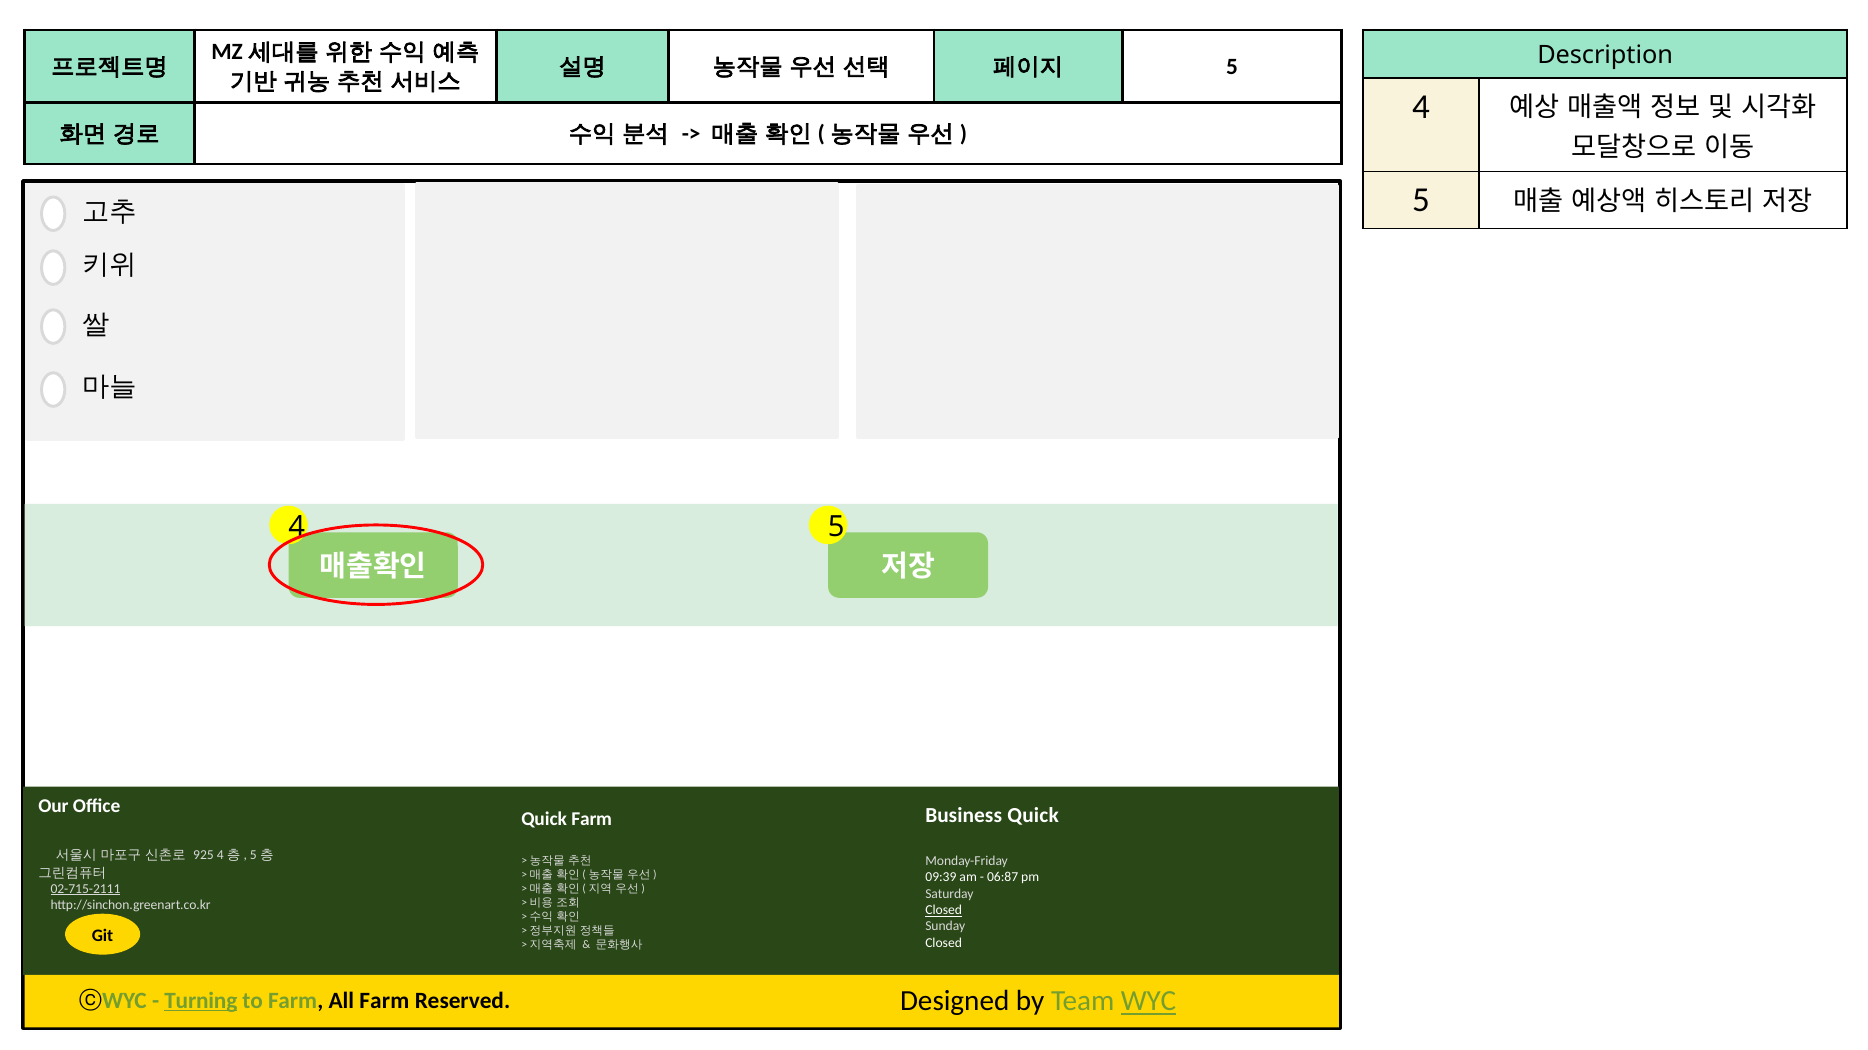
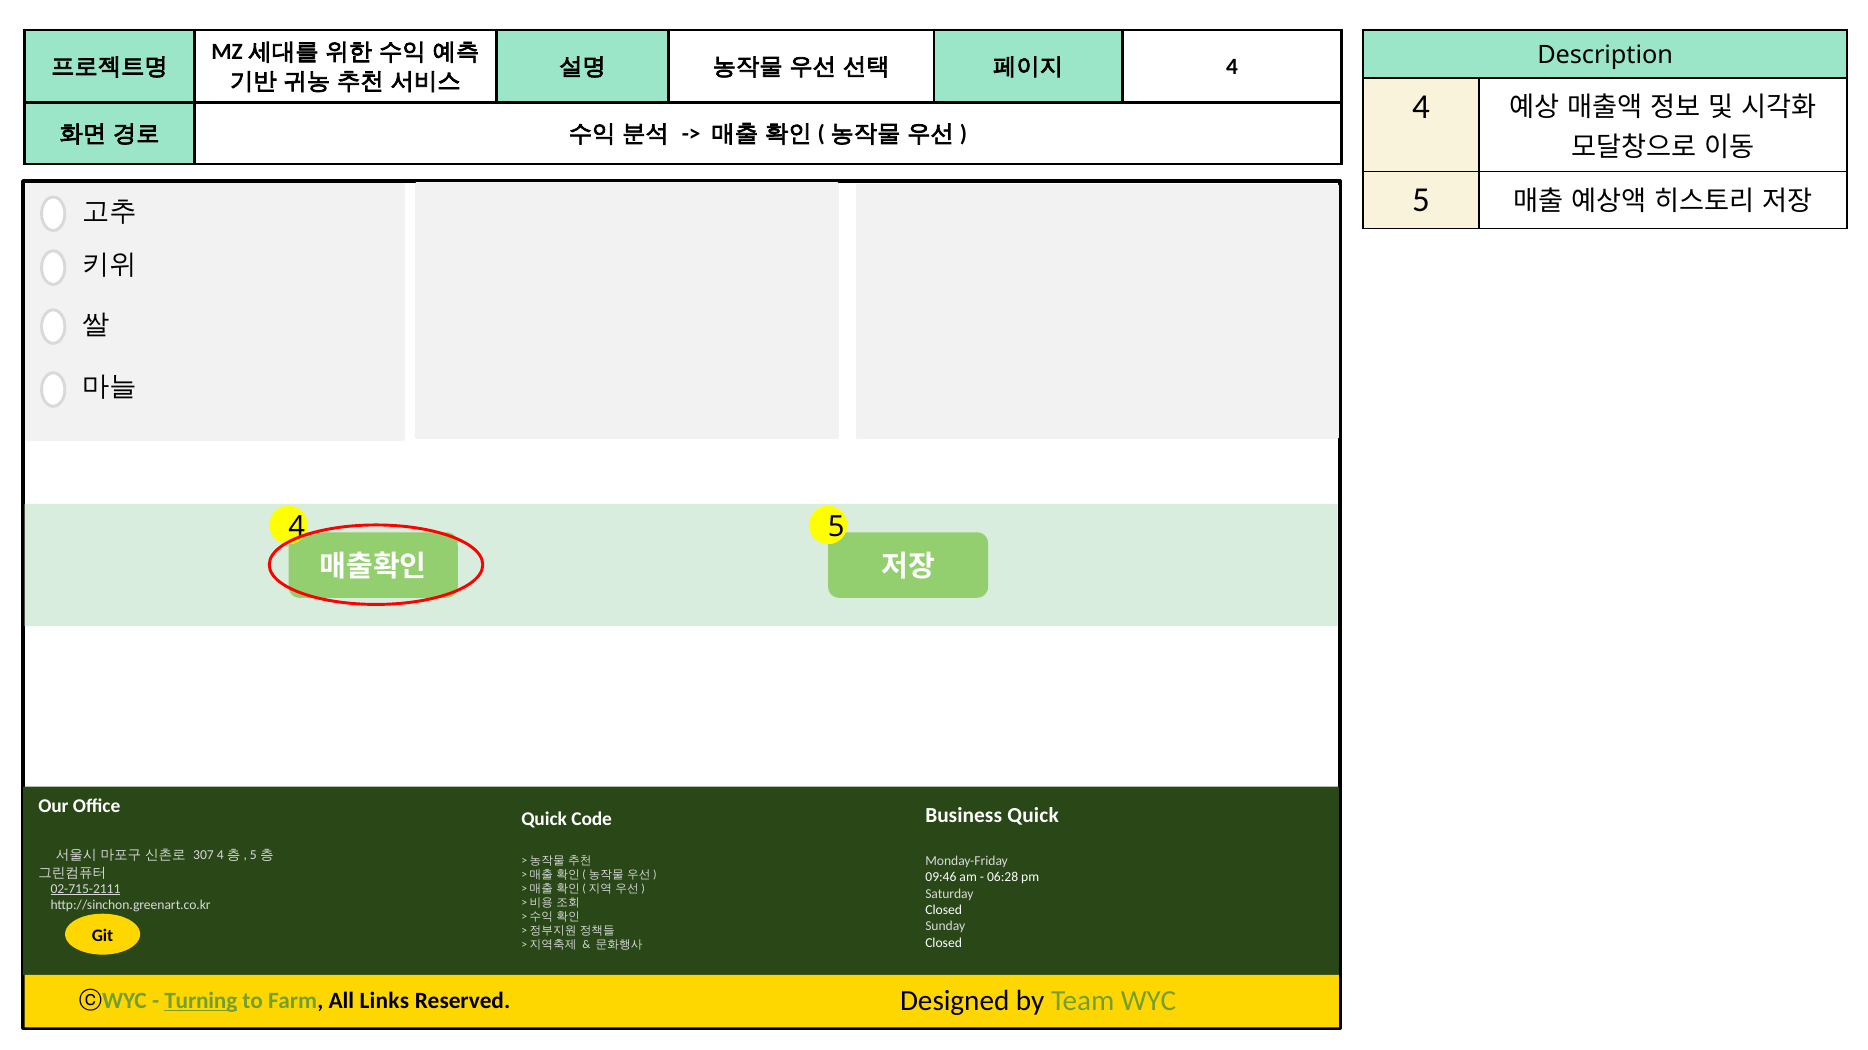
5: 5 -> 4 (1232, 67)
Quick Farm: Farm -> Code (592, 820)
925: 925 -> 307 (203, 856)
09:39: 09:39 -> 09:46 (941, 878)
06:87: 06:87 -> 06:28 (1003, 878)
Closed underline: present -> none (944, 911)
All Farm: Farm -> Links (384, 1001)
WYC underline: present -> none (1149, 1002)
